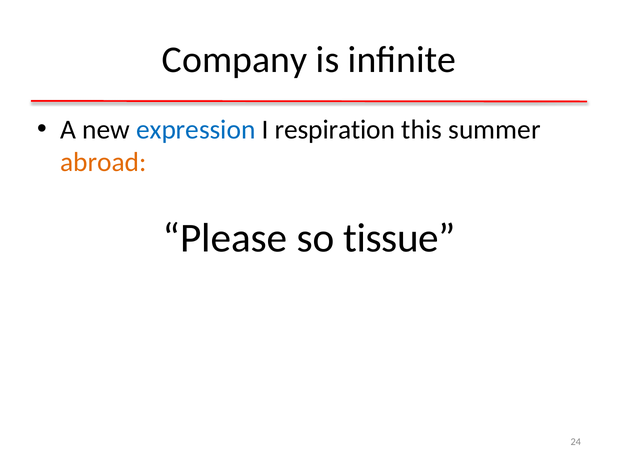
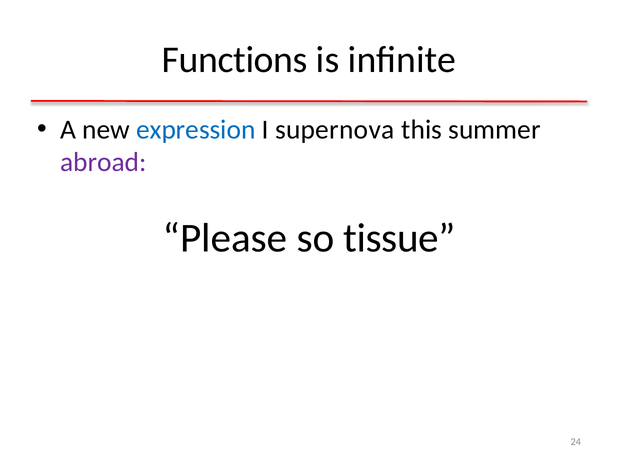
Company: Company -> Functions (235, 60)
respiration: respiration -> supernova (335, 130)
abroad colour: orange -> purple (103, 163)
